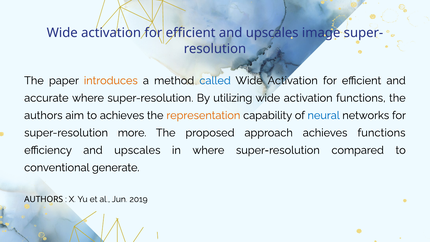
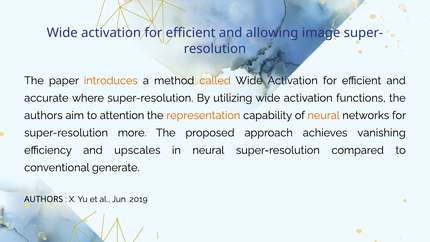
efficient and upscales: upscales -> allowing (272, 33)
called colour: blue -> orange (215, 81)
to achieves: achieves -> attention (122, 115)
neural colour: blue -> orange (324, 115)
achieves functions: functions -> vanishing (382, 133)
in where: where -> neural (208, 150)
